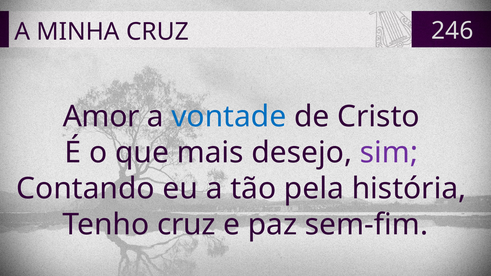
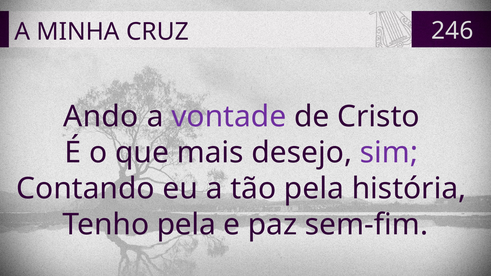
Amor: Amor -> Ando (101, 117)
vontade colour: blue -> purple (229, 117)
Tenho cruz: cruz -> pela (186, 225)
